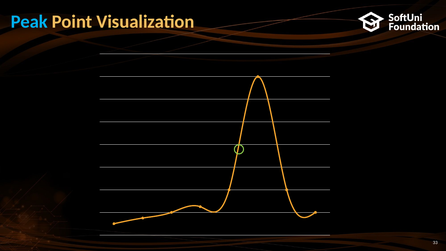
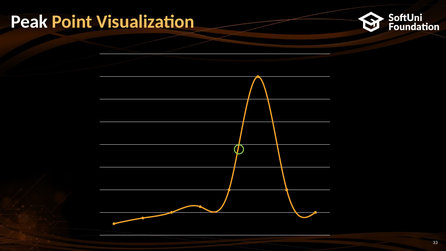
Peak colour: light blue -> white (29, 22)
